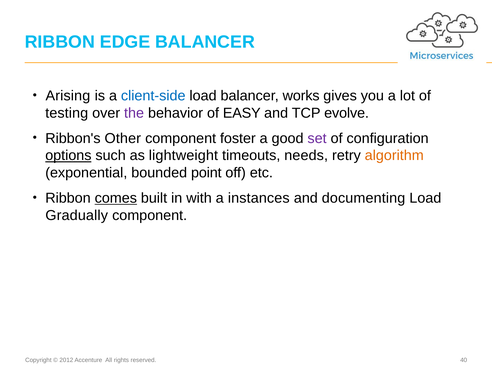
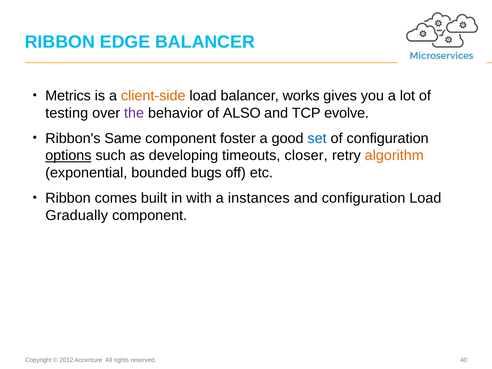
Arising: Arising -> Metrics (68, 96)
client-side colour: blue -> orange (153, 96)
EASY: EASY -> ALSO (242, 113)
Other: Other -> Same (123, 138)
set colour: purple -> blue (317, 138)
lightweight: lightweight -> developing (183, 156)
needs: needs -> closer (306, 156)
point: point -> bugs (206, 173)
comes underline: present -> none (116, 198)
and documenting: documenting -> configuration (364, 198)
